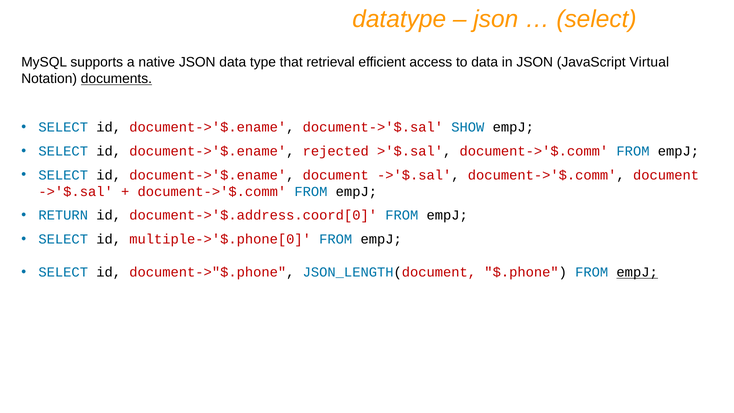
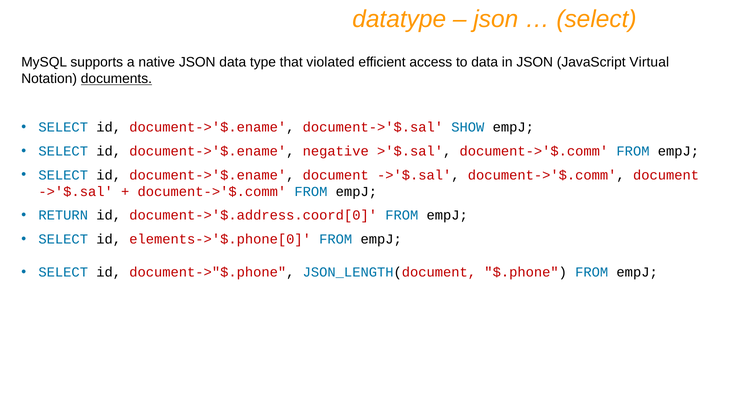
retrieval: retrieval -> violated (331, 62)
rejected: rejected -> negative (336, 151)
multiple->'$.phone[0: multiple->'$.phone[0 -> elements->'$.phone[0 (220, 239)
empJ underline: present -> none (637, 272)
